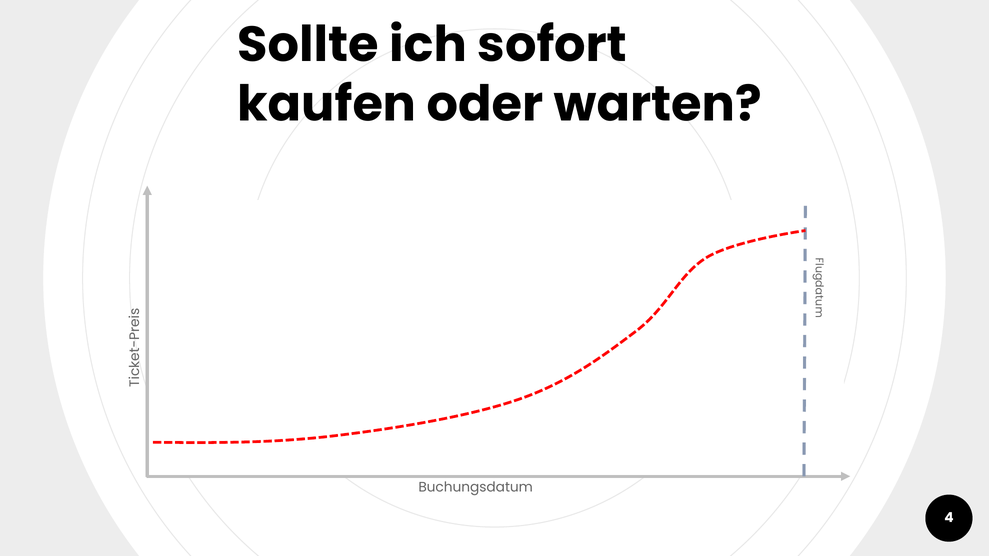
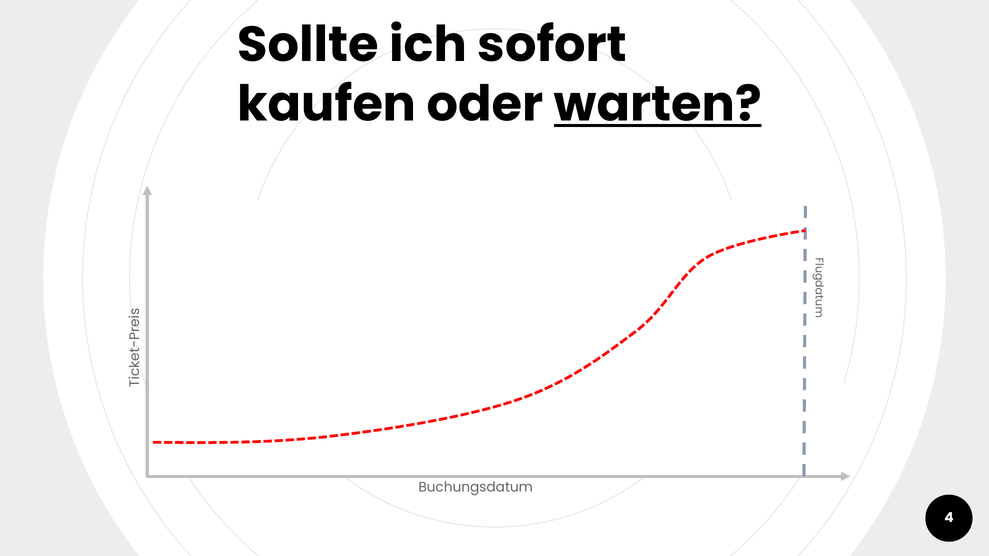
warten underline: none -> present (658, 104)
